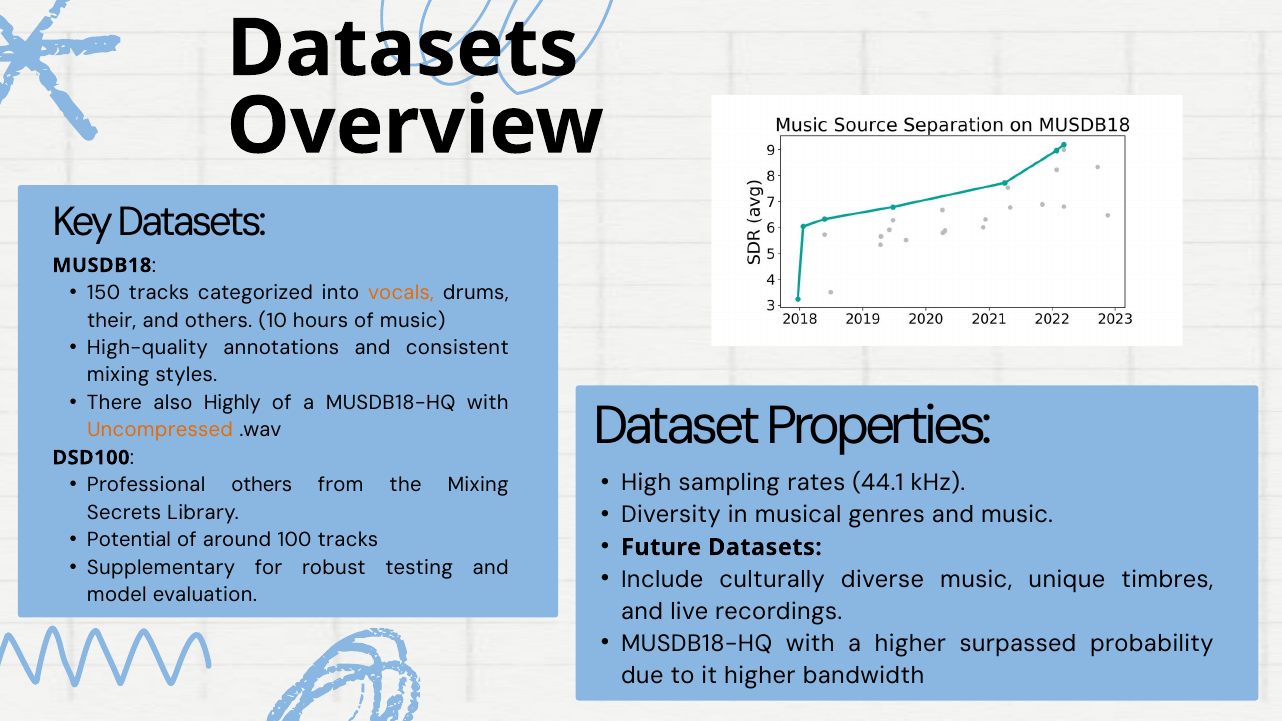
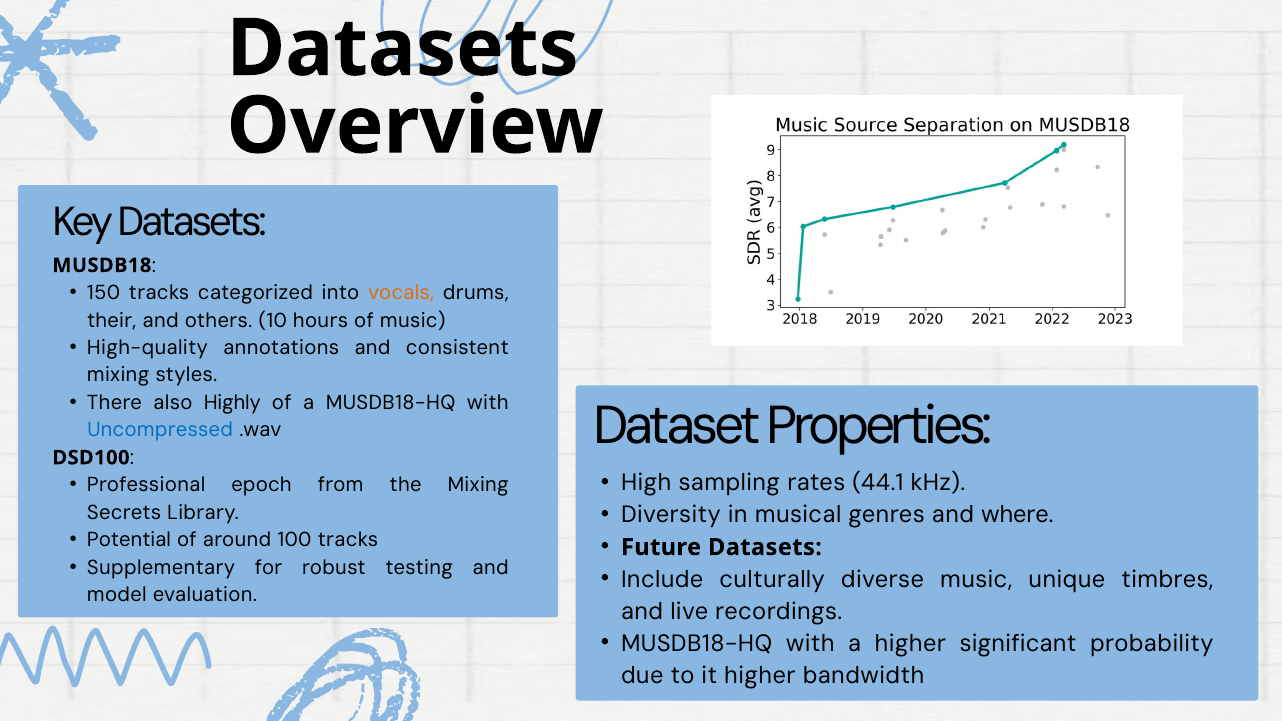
Uncompressed colour: orange -> blue (160, 430)
Professional others: others -> epoch (262, 485)
and music: music -> where (1017, 515)
surpassed: surpassed -> significant (1018, 643)
